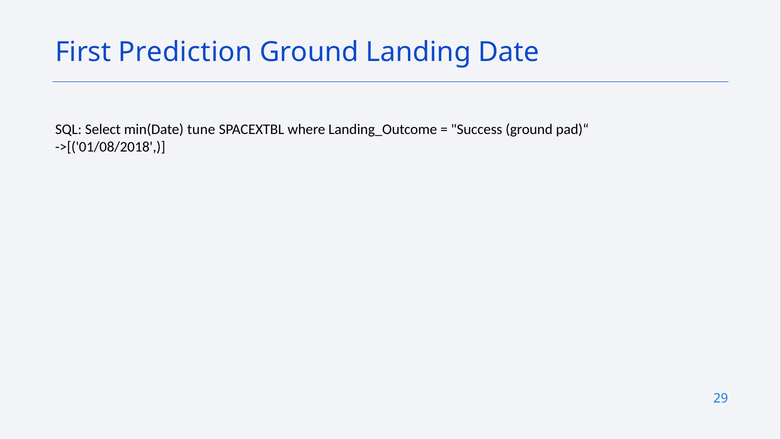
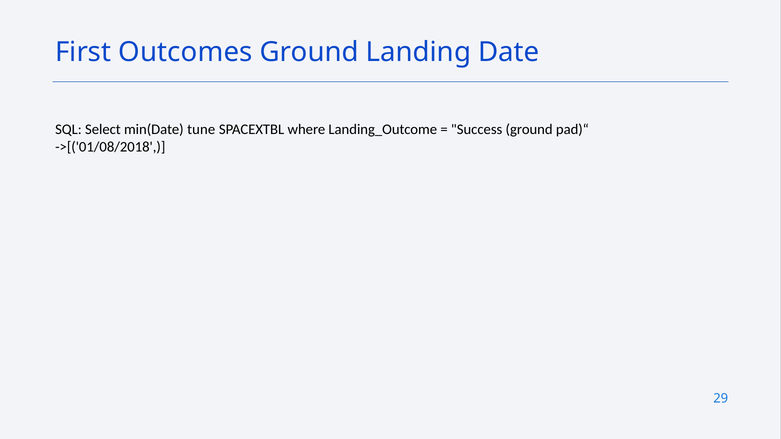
Prediction: Prediction -> Outcomes (185, 52)
